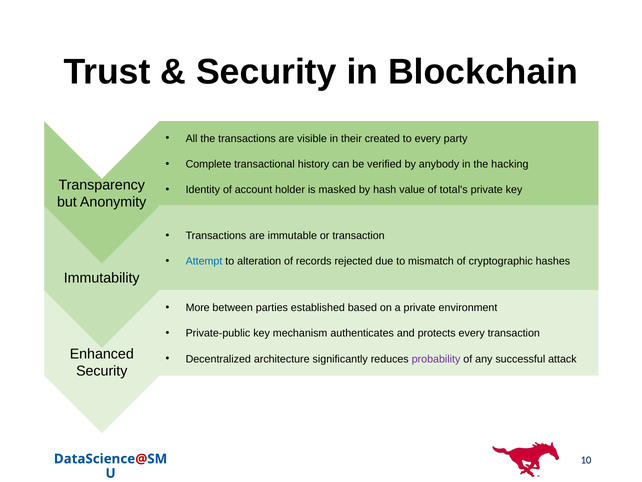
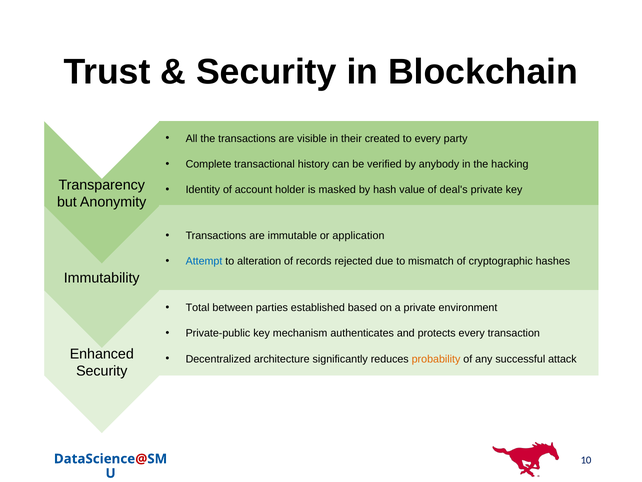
total's: total's -> deal's (454, 190)
or transaction: transaction -> application (358, 235)
More: More -> Total (198, 307)
probability colour: purple -> orange (436, 359)
